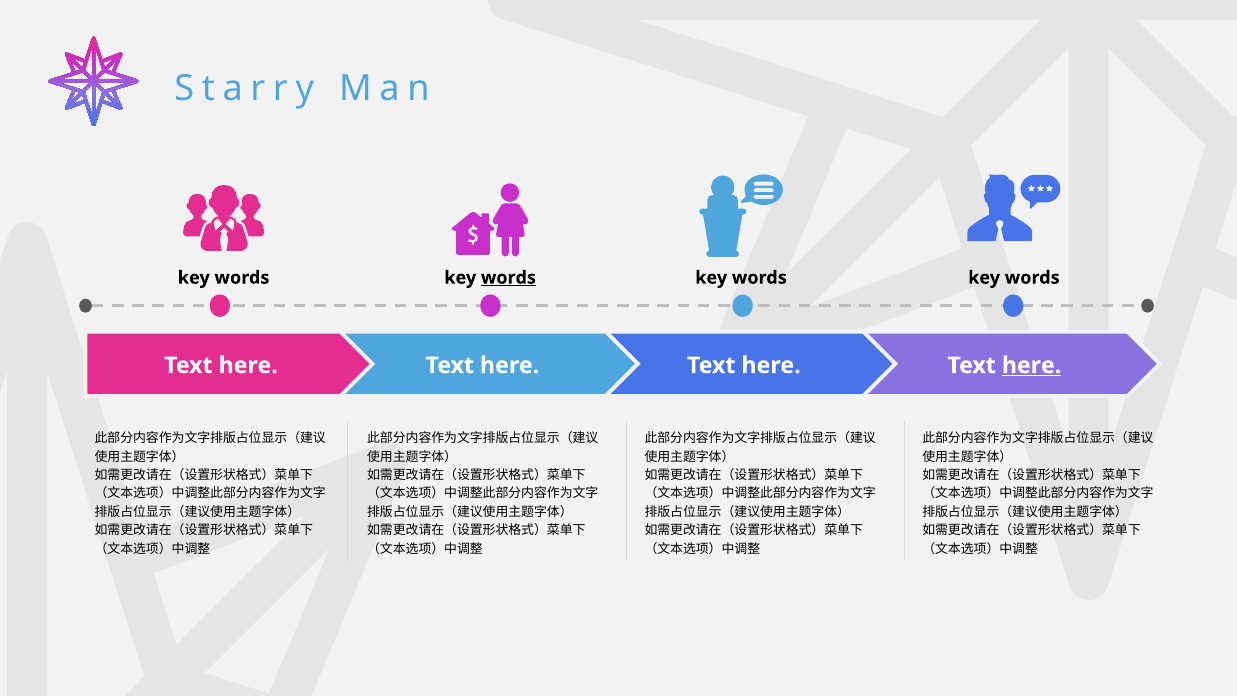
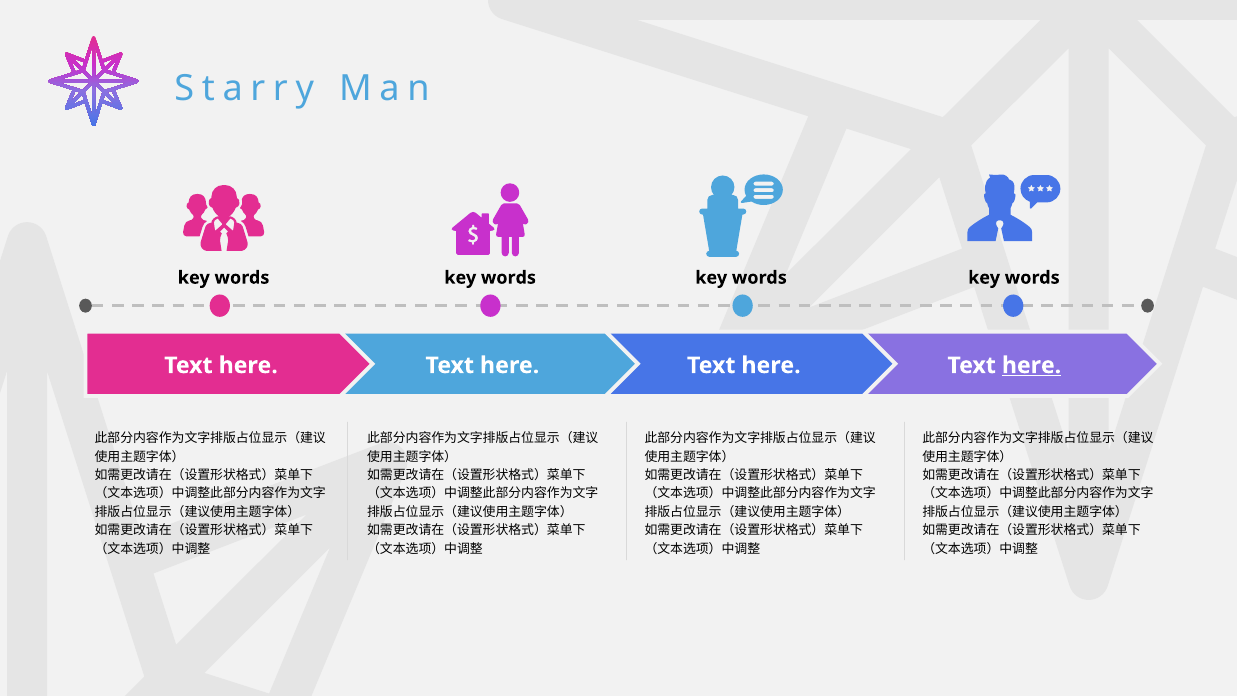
words underline: present -> none (508, 278)
